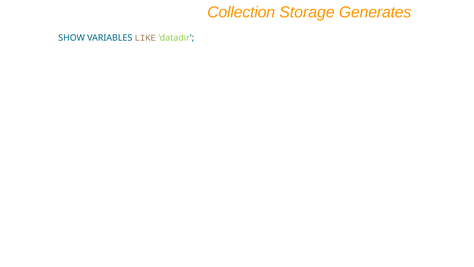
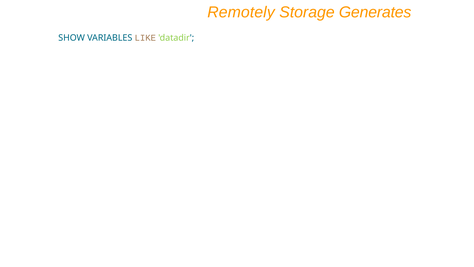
Collection: Collection -> Remotely (241, 12)
